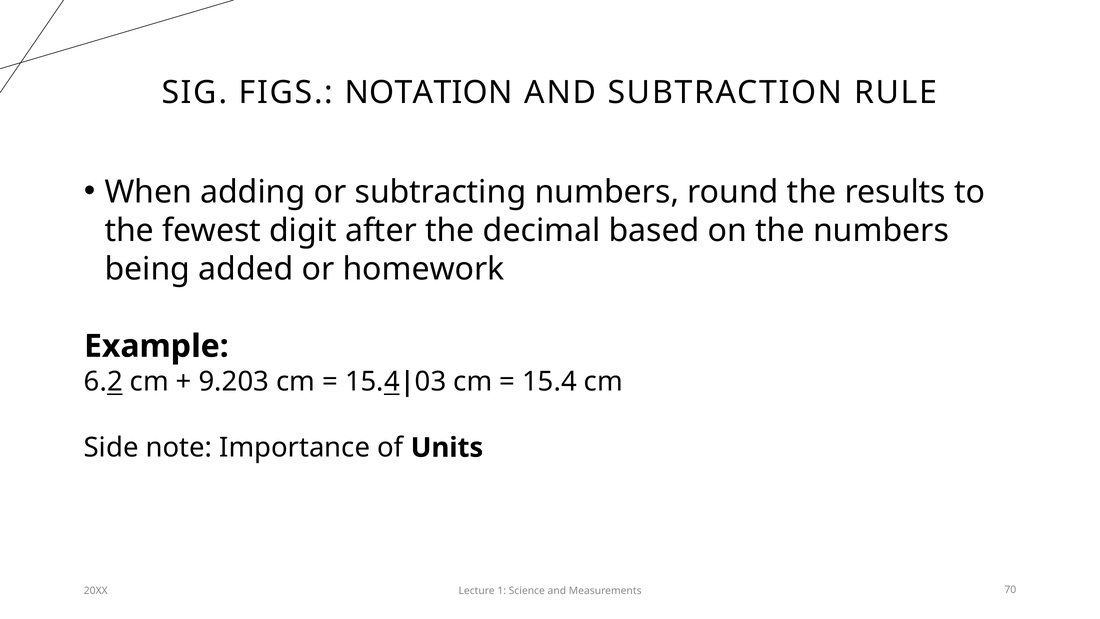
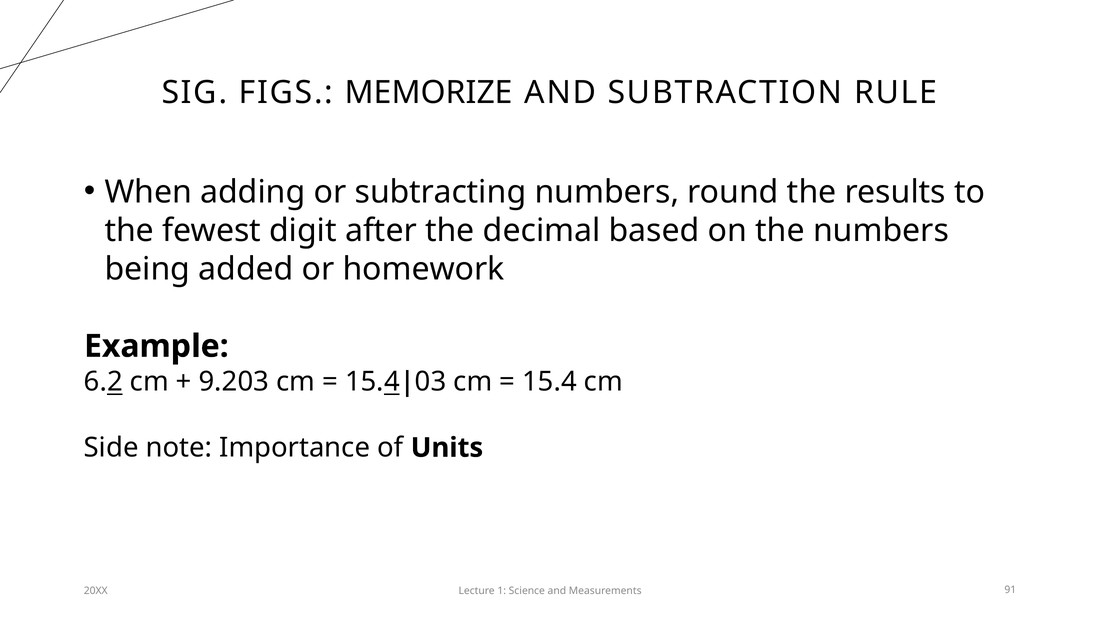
NOTATION: NOTATION -> MEMORIZE (429, 93)
70: 70 -> 91 (1010, 590)
